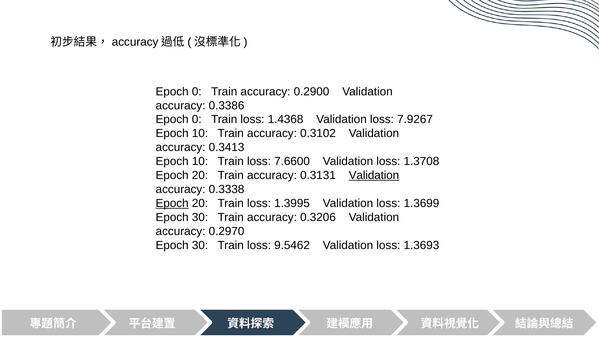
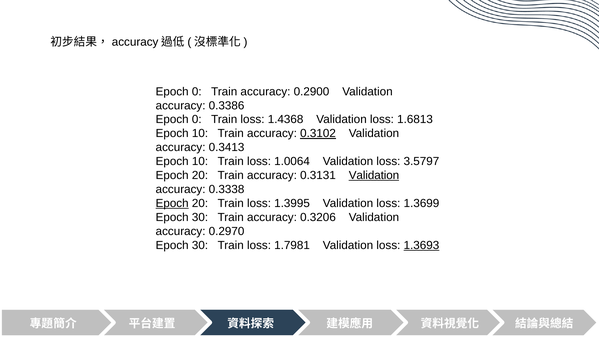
7.9267: 7.9267 -> 1.6813 (415, 119)
0.3102 underline: none -> present (318, 133)
7.6600: 7.6600 -> 1.0064 (292, 161)
1.3708: 1.3708 -> 3.5797 (421, 161)
9.5462: 9.5462 -> 1.7981 (292, 245)
1.3693 underline: none -> present (421, 245)
